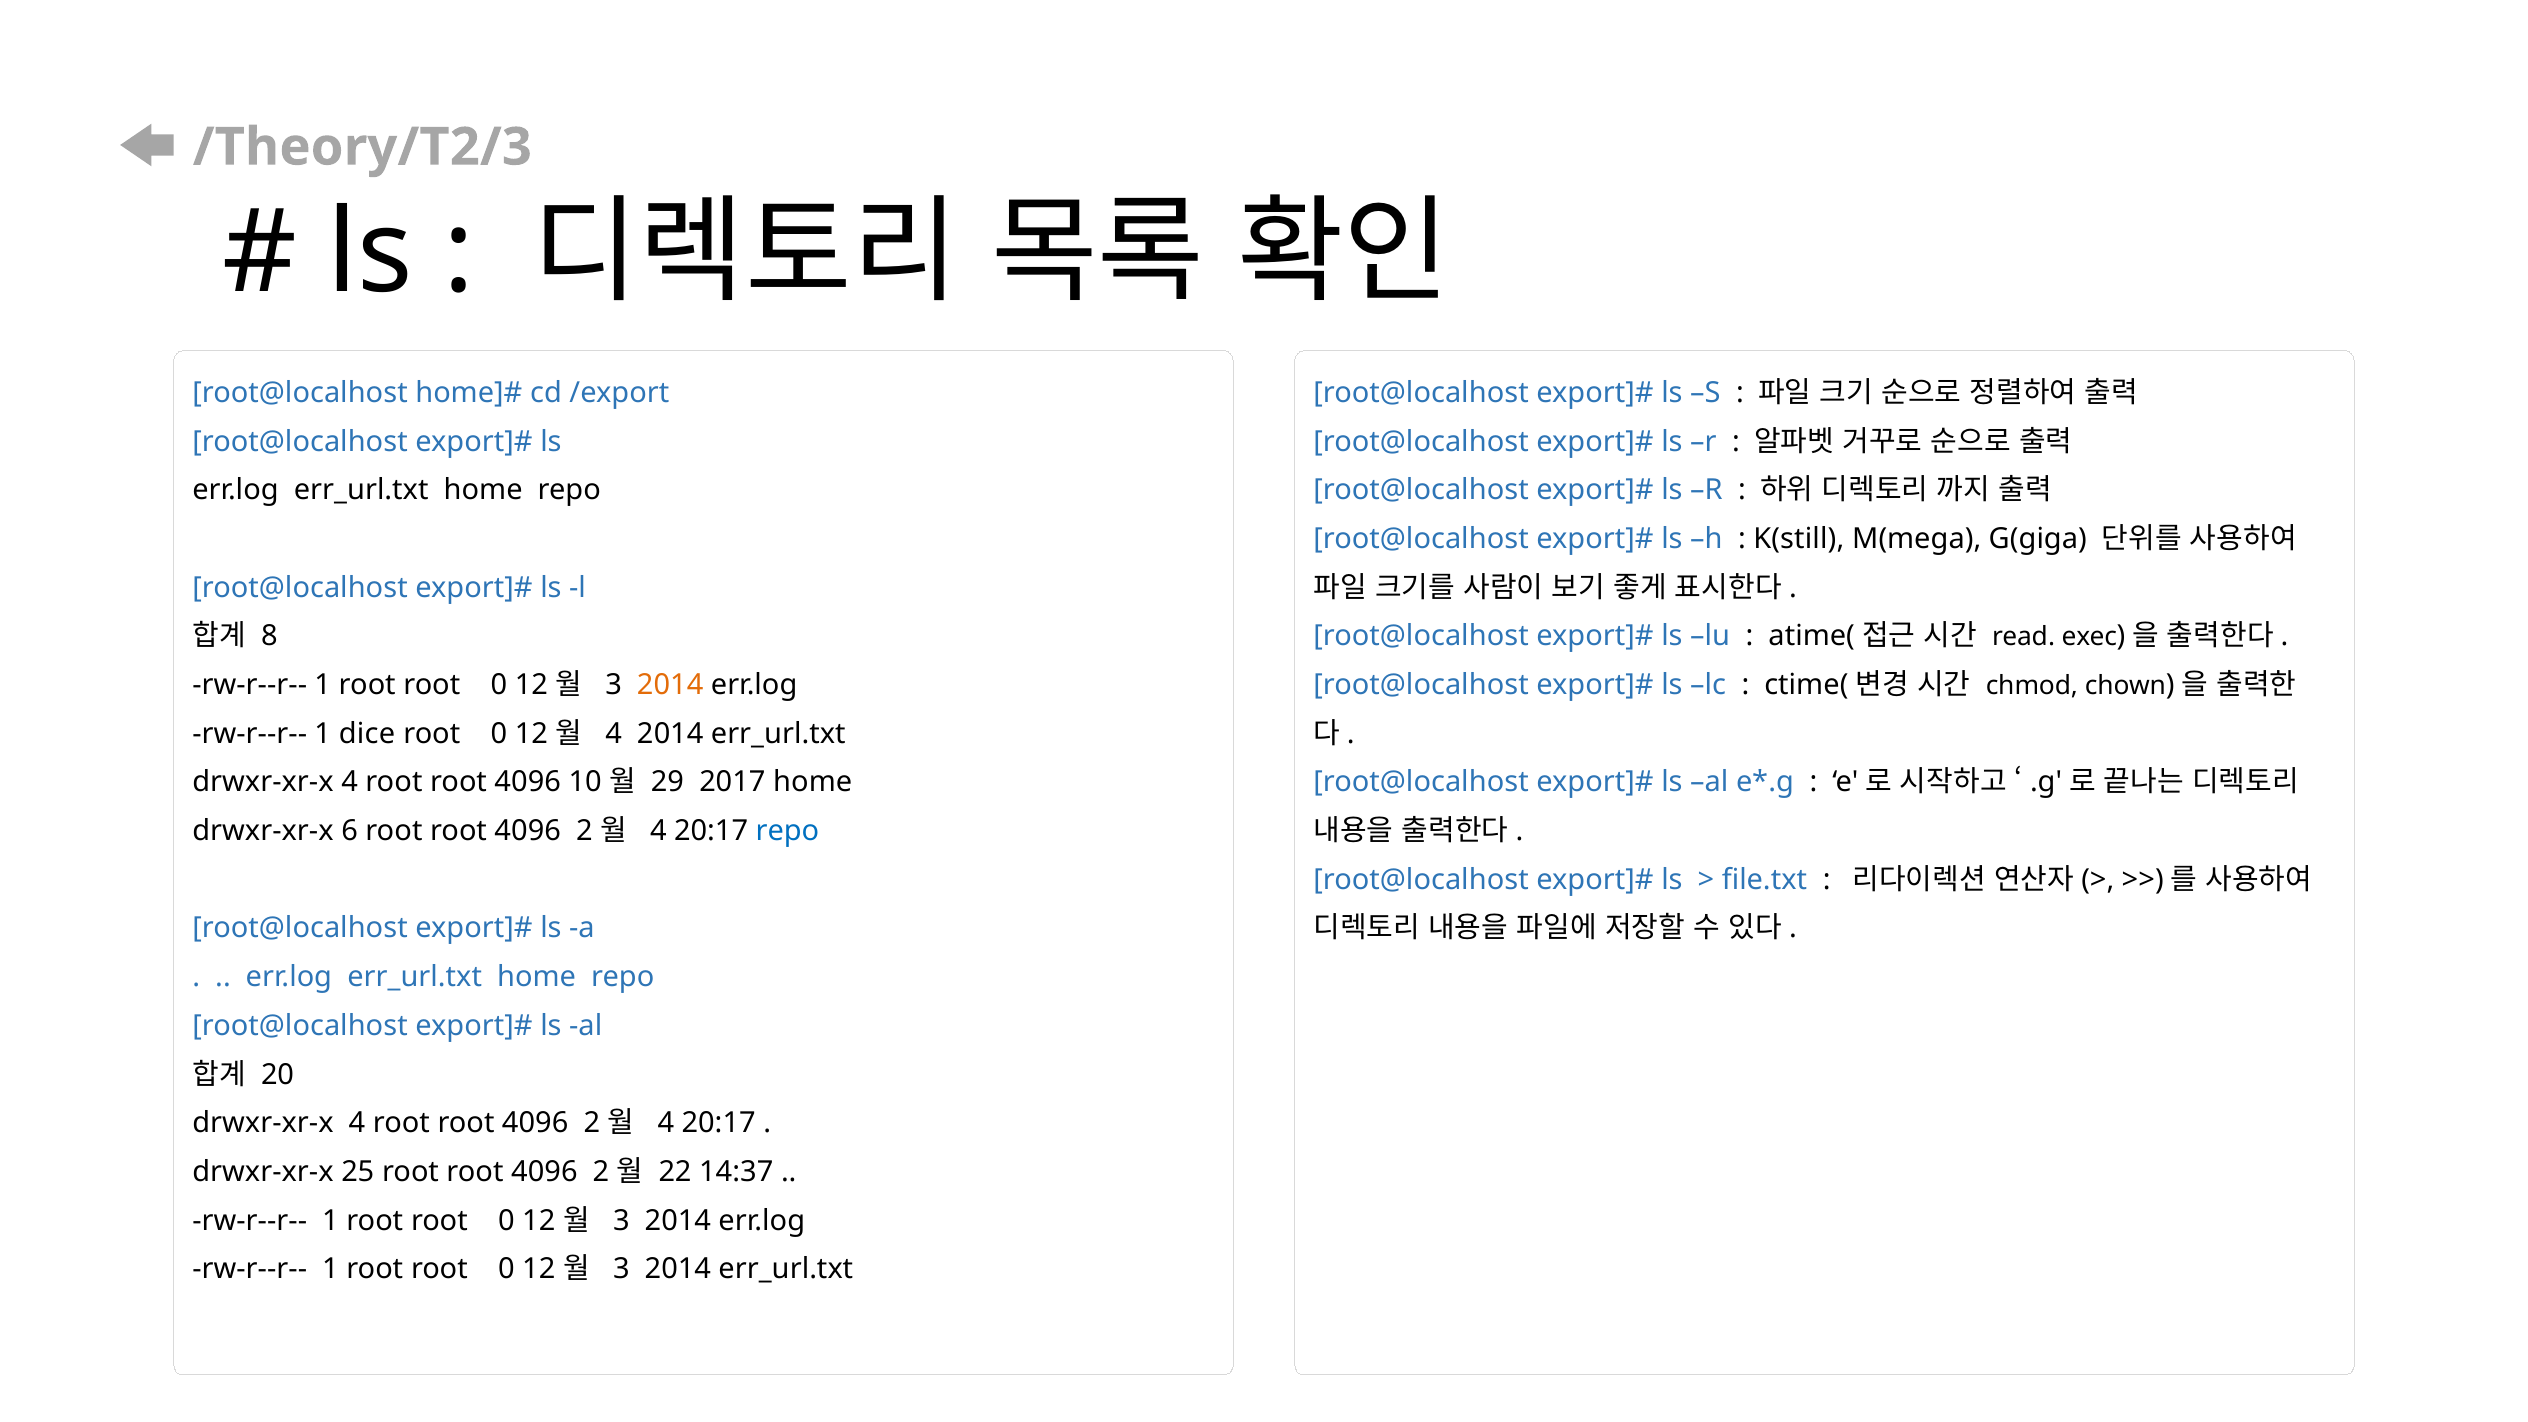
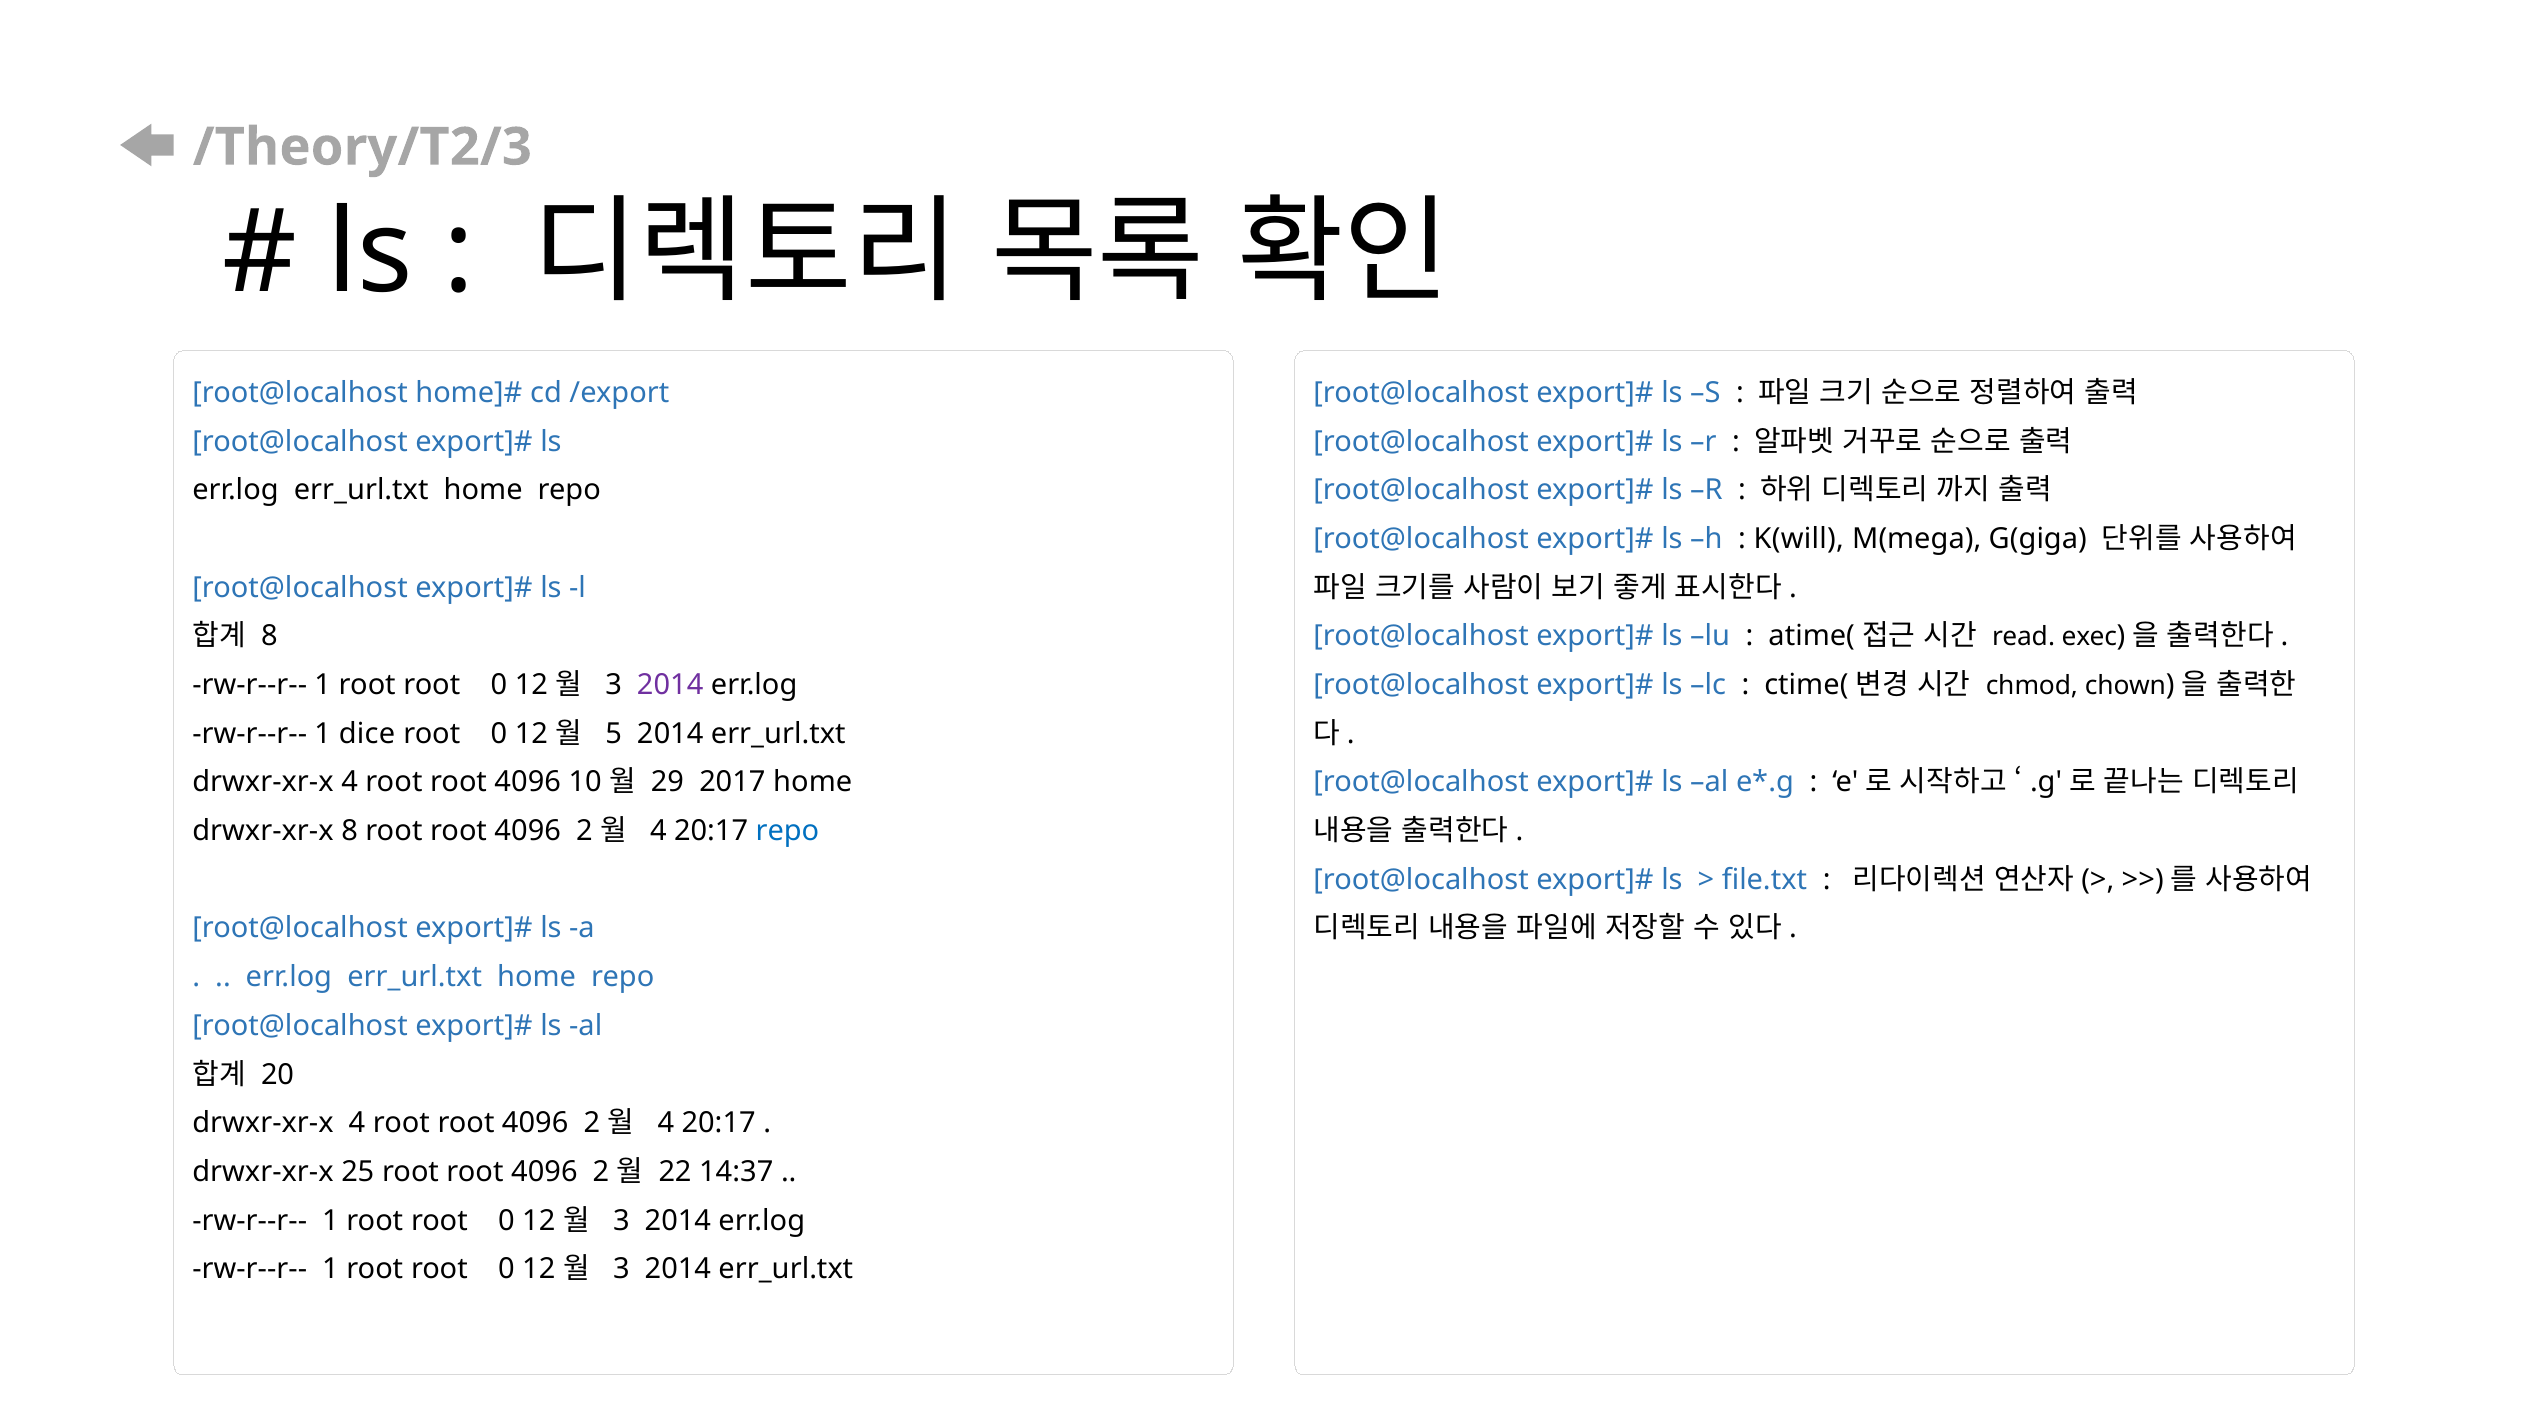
K(still: K(still -> K(will (1799, 539)
2014 colour: orange -> purple (670, 685)
4: 4 -> 5 (614, 734)
drwxr-xr-x 6: 6 -> 8 (350, 831)
